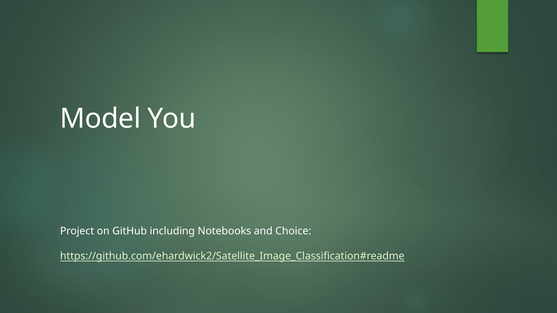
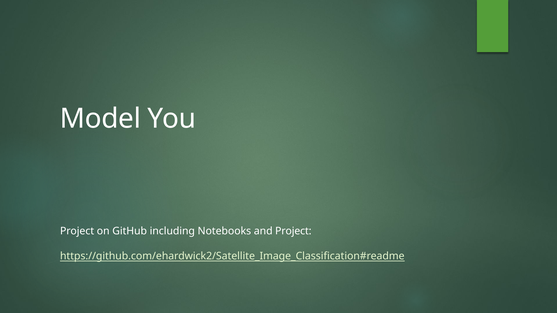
and Choice: Choice -> Project (293, 231)
